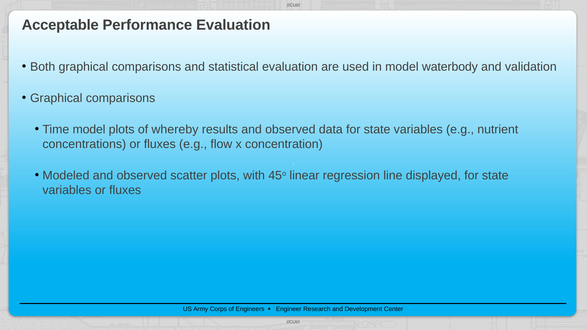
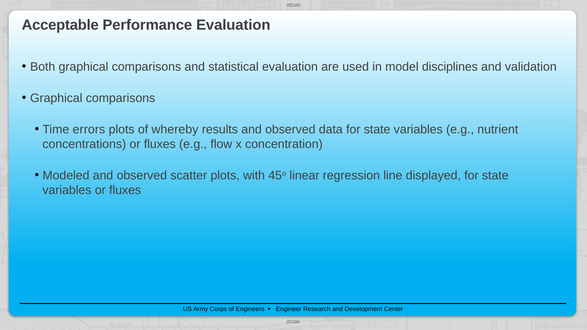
waterbody: waterbody -> disciplines (450, 67)
Time model: model -> errors (89, 130)
